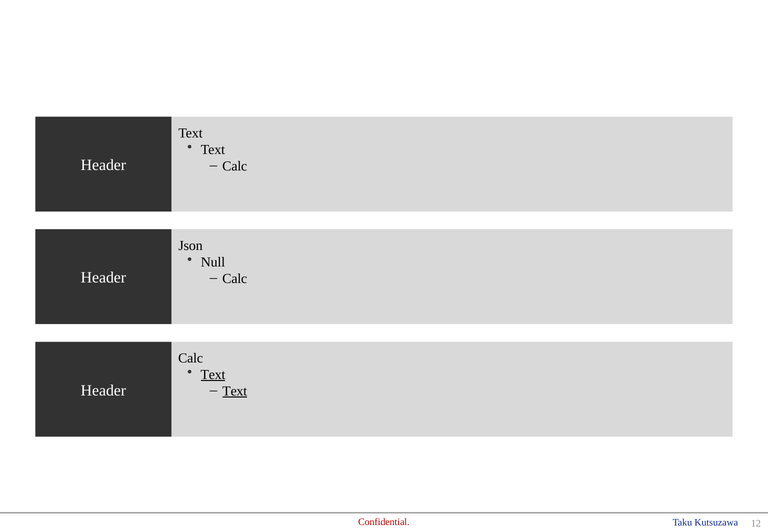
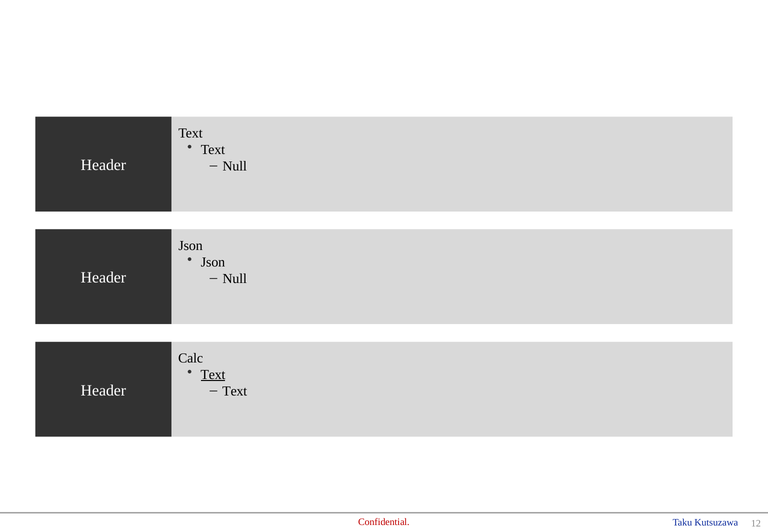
Calc: Calc -> Null (235, 166)
Null: Null -> Json (213, 262)
Calc: Calc -> Null (235, 279)
Text underline: present -> none (235, 392)
